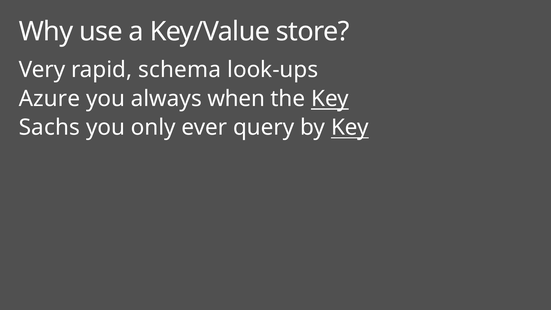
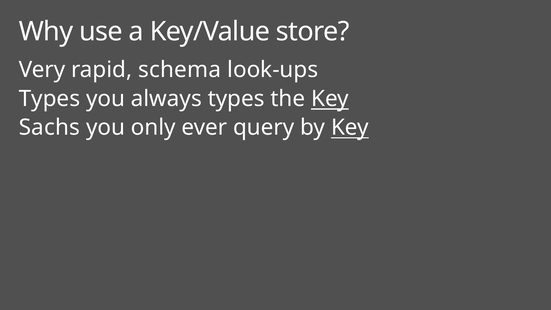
Azure: Azure -> Types (49, 99)
always when: when -> types (236, 99)
